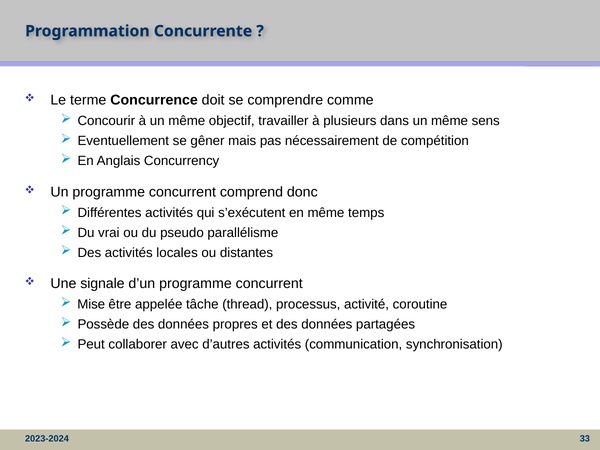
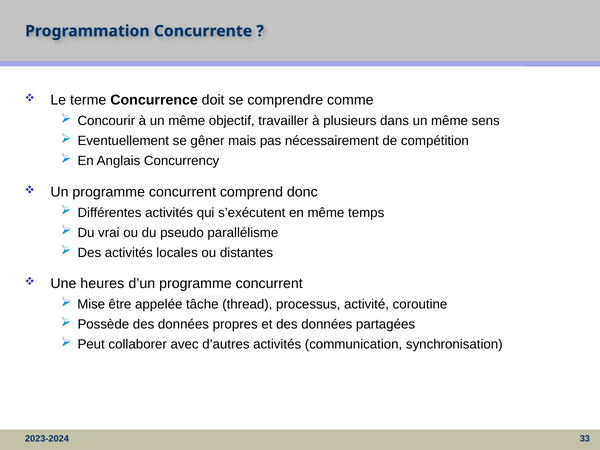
signale: signale -> heures (102, 284)
